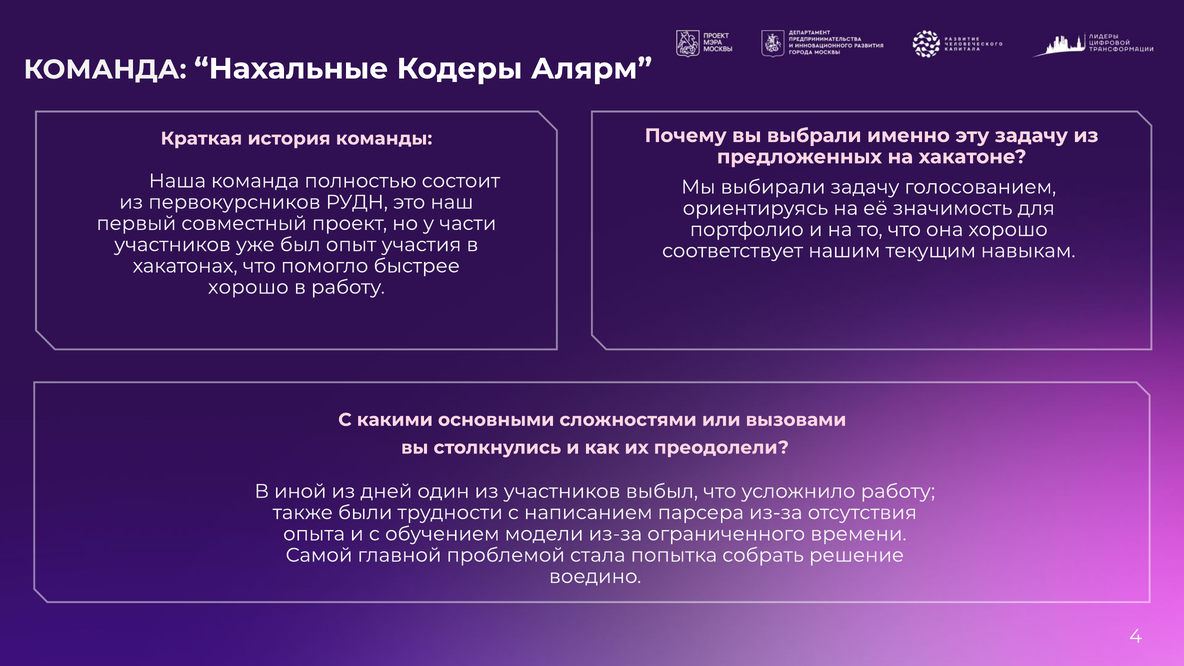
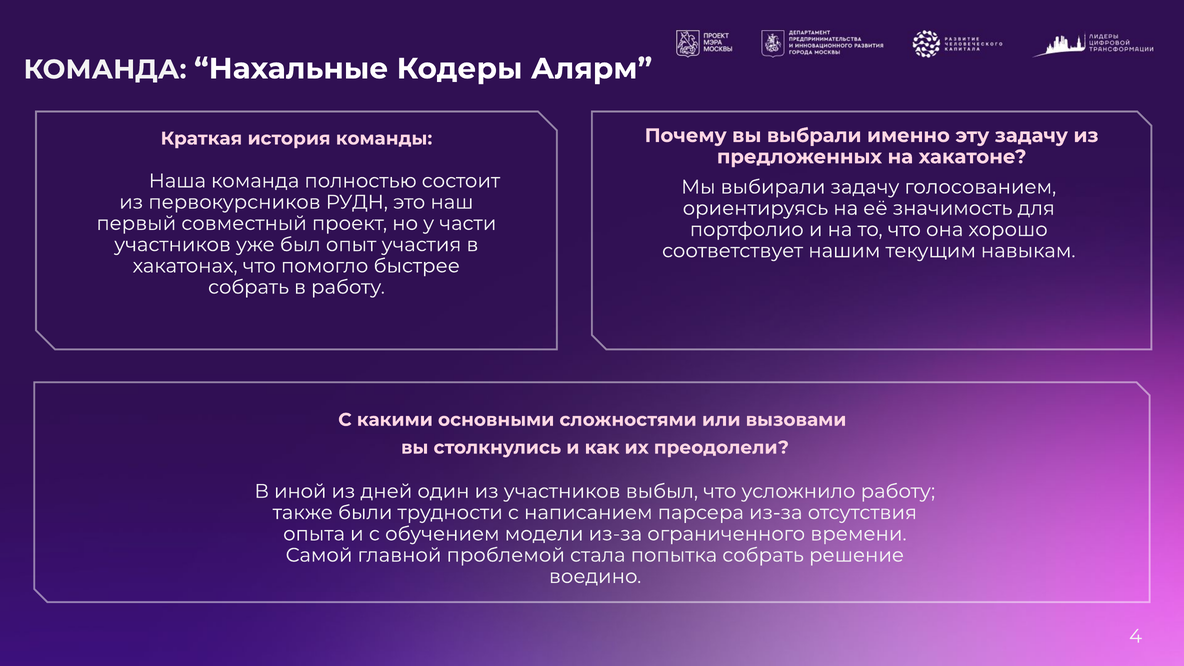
хорошо: хорошо -> собрать (249, 287)
